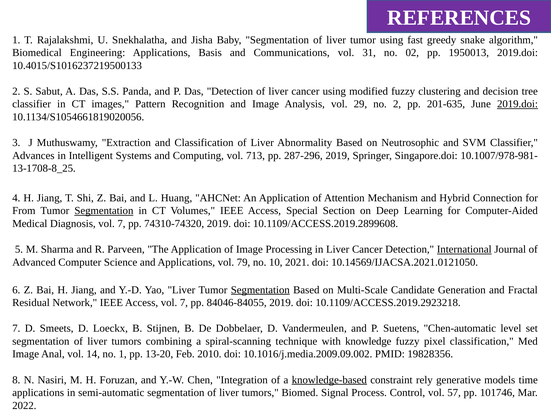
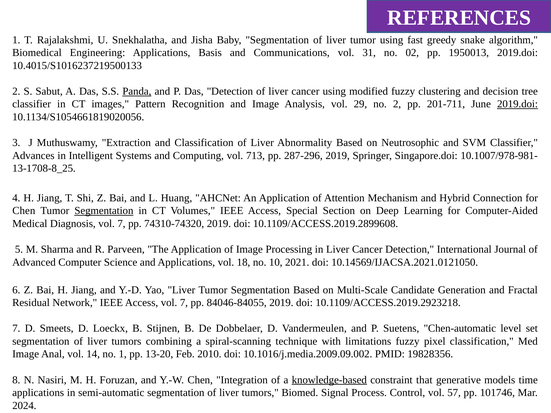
Panda underline: none -> present (137, 91)
201-635: 201-635 -> 201-711 (446, 104)
From: From -> Chen (24, 211)
International underline: present -> none (464, 250)
79: 79 -> 18 (244, 262)
Segmentation underline: present -> none (260, 290)
knowledge: knowledge -> limitations (368, 341)
rely: rely -> that (424, 380)
2022: 2022 -> 2024 (24, 406)
